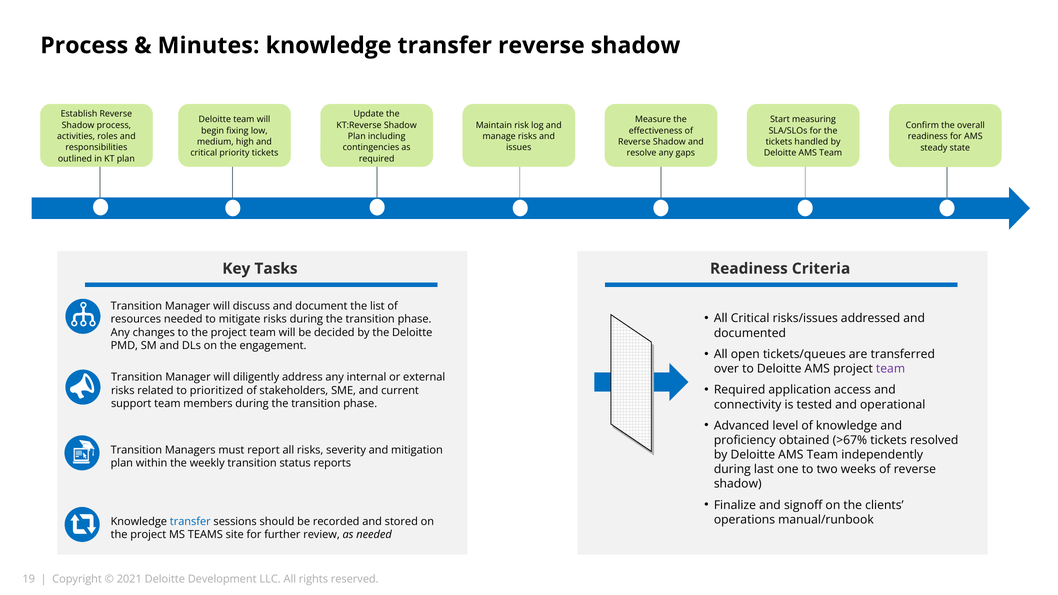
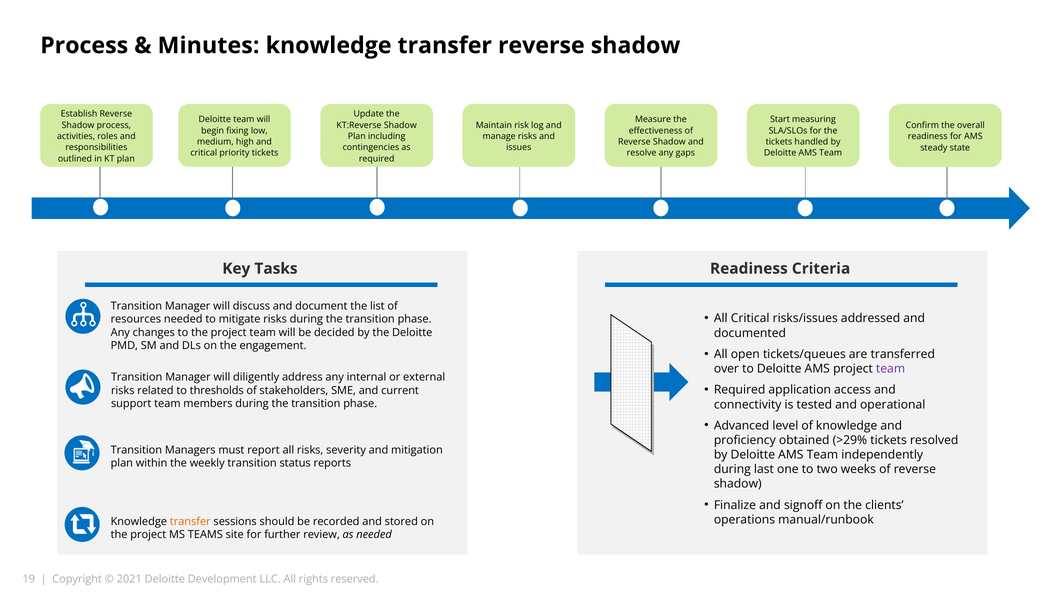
prioritized: prioritized -> thresholds (217, 391)
>67%: >67% -> >29% (850, 440)
transfer colour: blue -> orange (190, 522)
